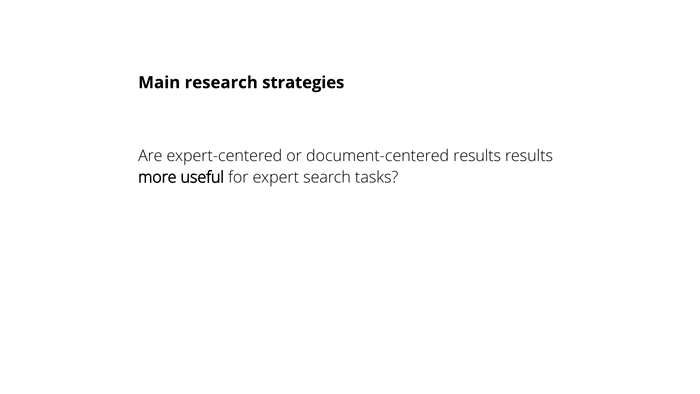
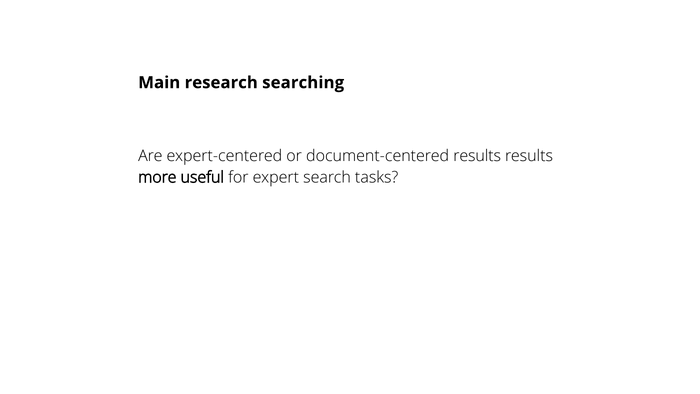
strategies: strategies -> searching (303, 83)
